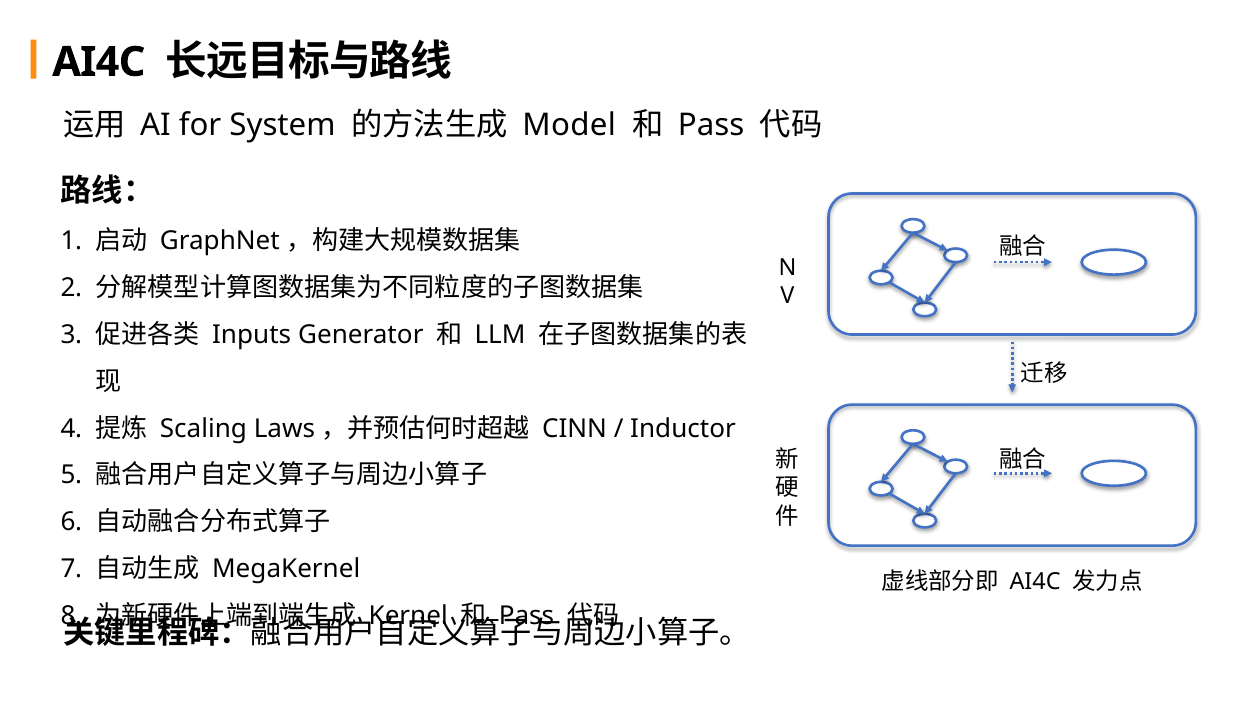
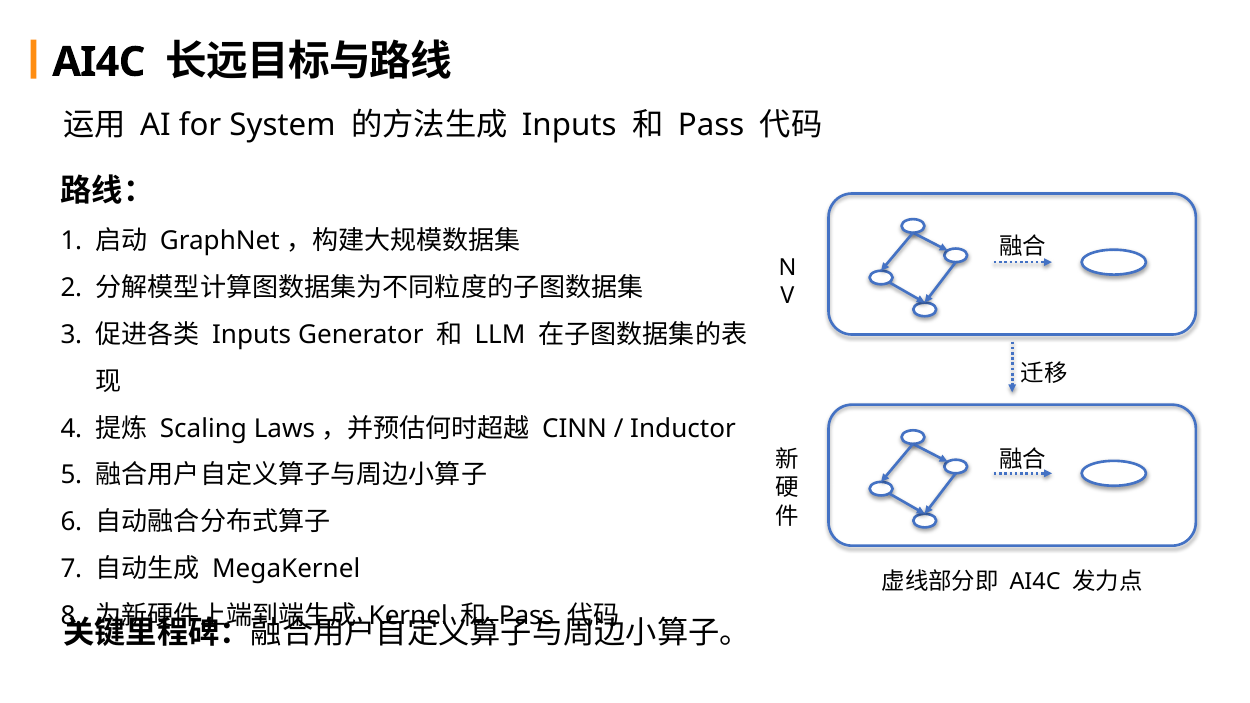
Model: Model -> Inputs (569, 126)
